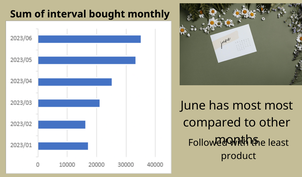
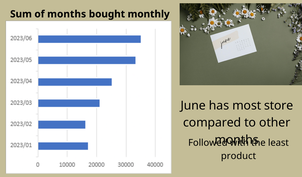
of interval: interval -> months (67, 14)
most most: most -> store (279, 105)
